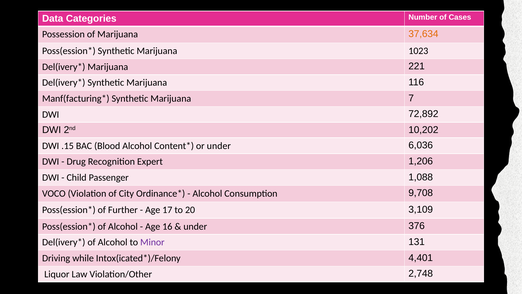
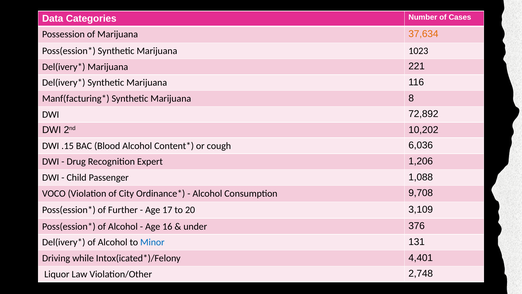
7: 7 -> 8 (411, 98)
or under: under -> cough (219, 146)
Minor colour: purple -> blue (152, 242)
